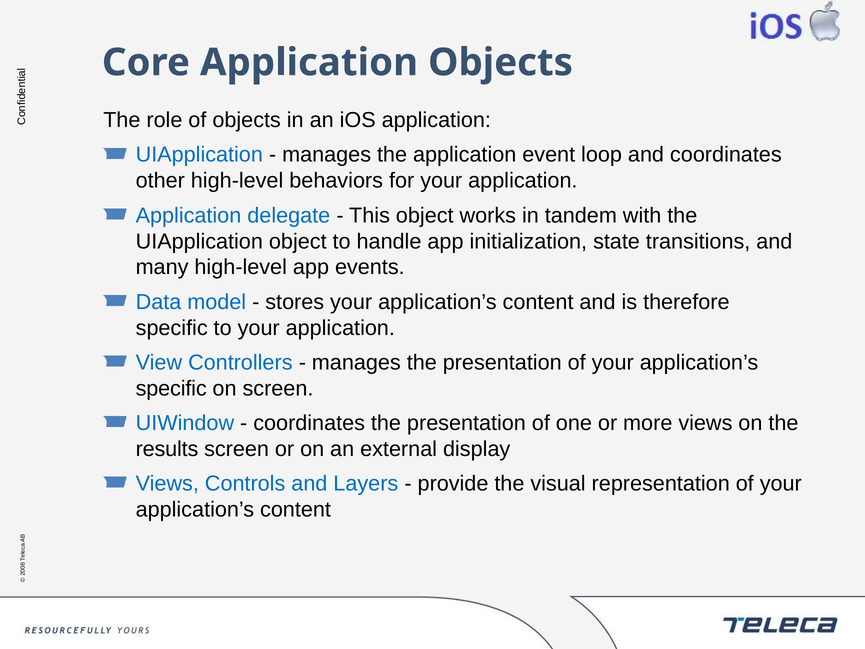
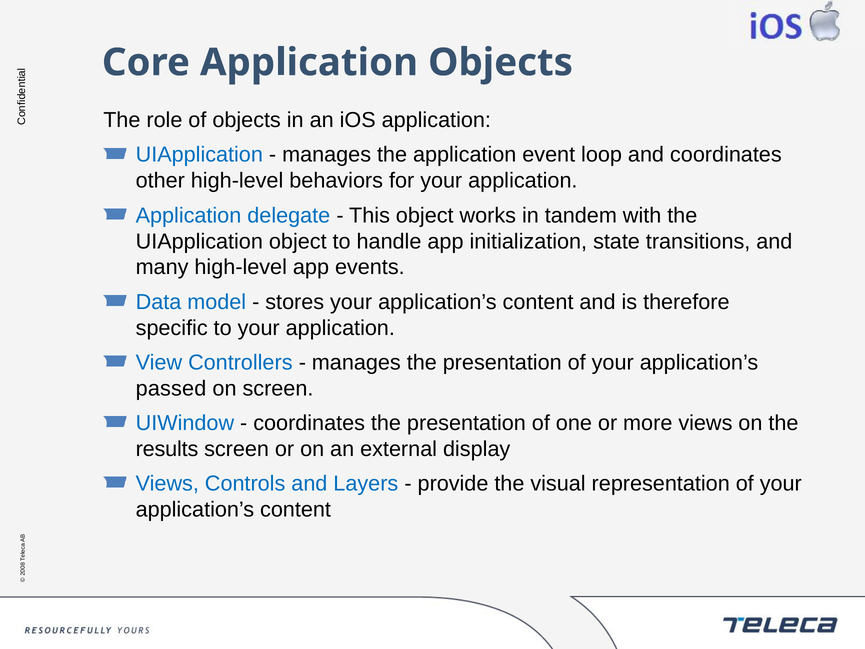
specific: specific -> passed (171, 388)
